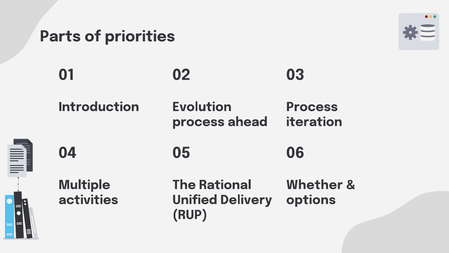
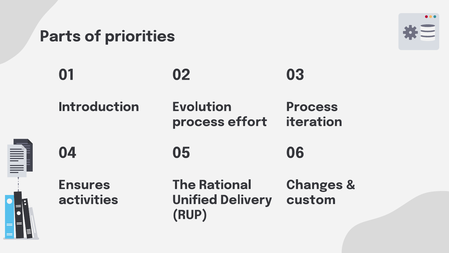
ahead: ahead -> effort (247, 122)
Multiple: Multiple -> Ensures (84, 185)
Whether: Whether -> Changes (315, 185)
options: options -> custom (311, 200)
